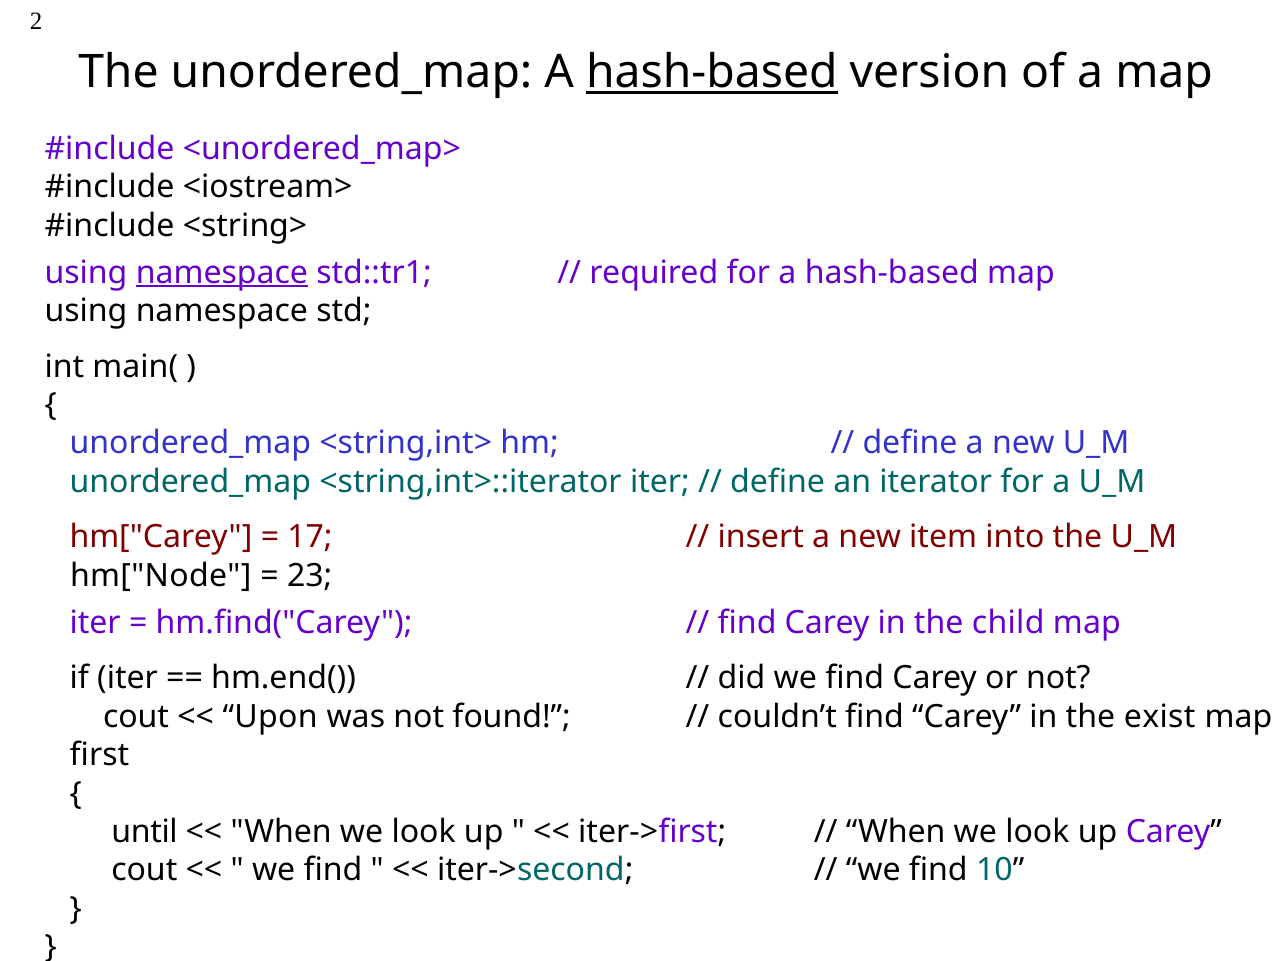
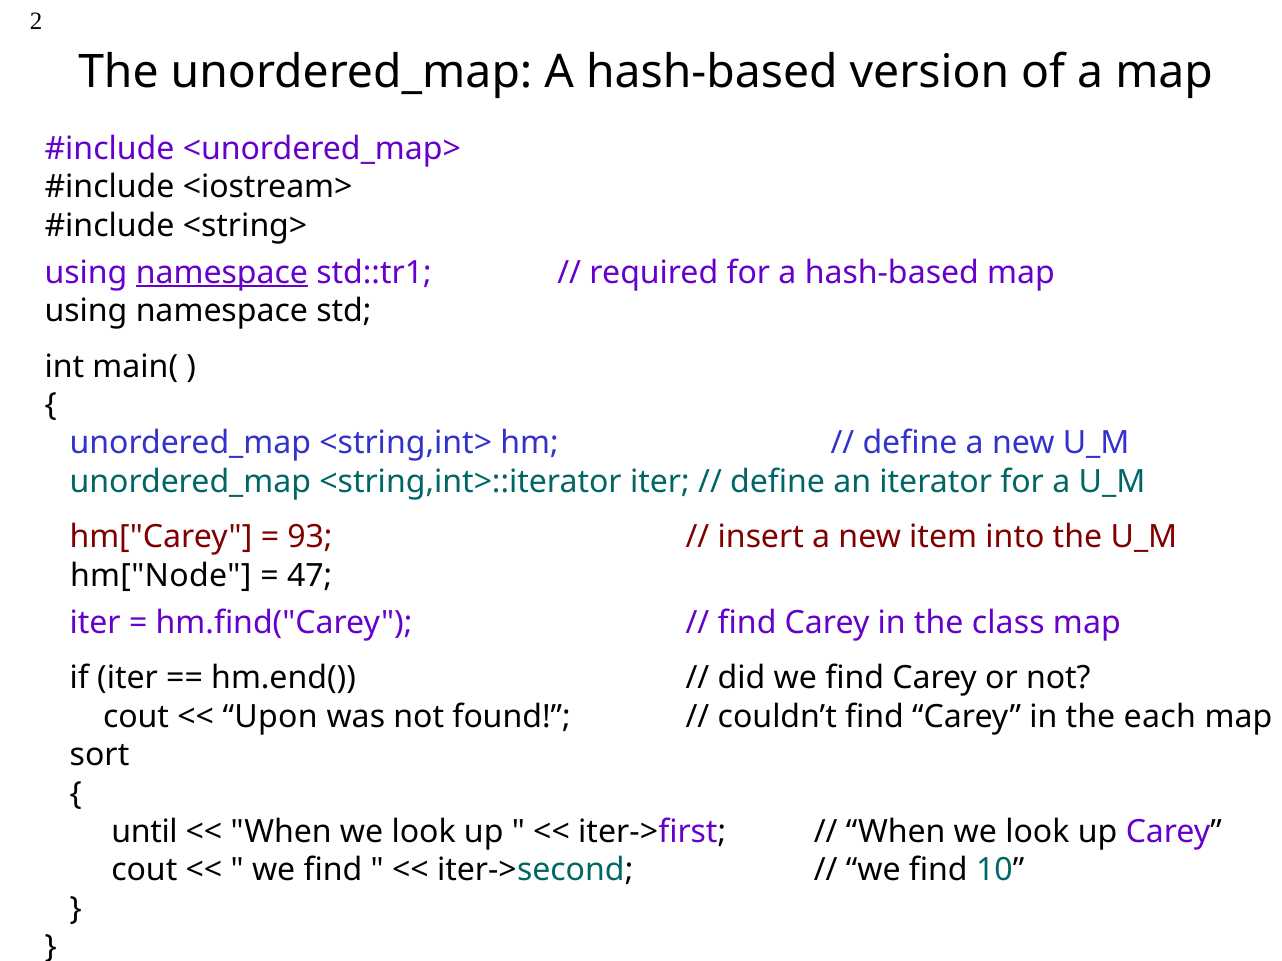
hash-based underline: present -> none (712, 73)
17: 17 -> 93 (310, 538)
23: 23 -> 47 (310, 576)
child: child -> class (1008, 623)
exist: exist -> each (1160, 717)
first: first -> sort (99, 755)
